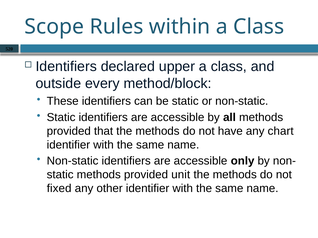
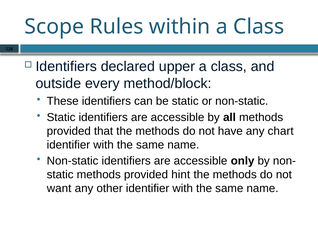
unit: unit -> hint (181, 175)
fixed: fixed -> want (59, 189)
